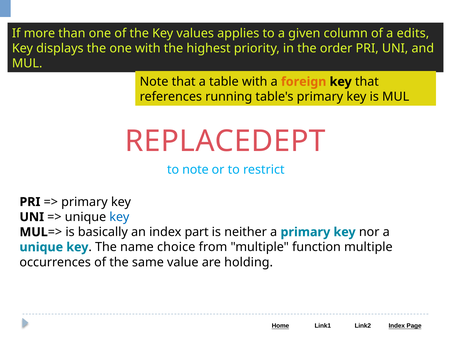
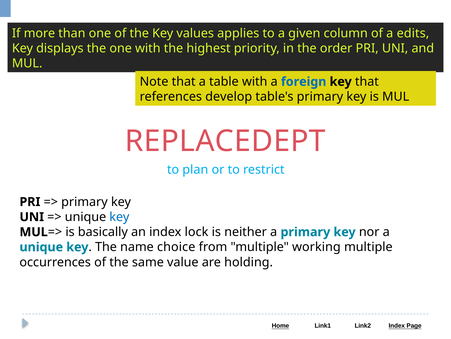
foreign colour: orange -> blue (304, 82)
running: running -> develop (229, 97)
to note: note -> plan (195, 169)
part: part -> lock (197, 232)
function: function -> working (316, 247)
